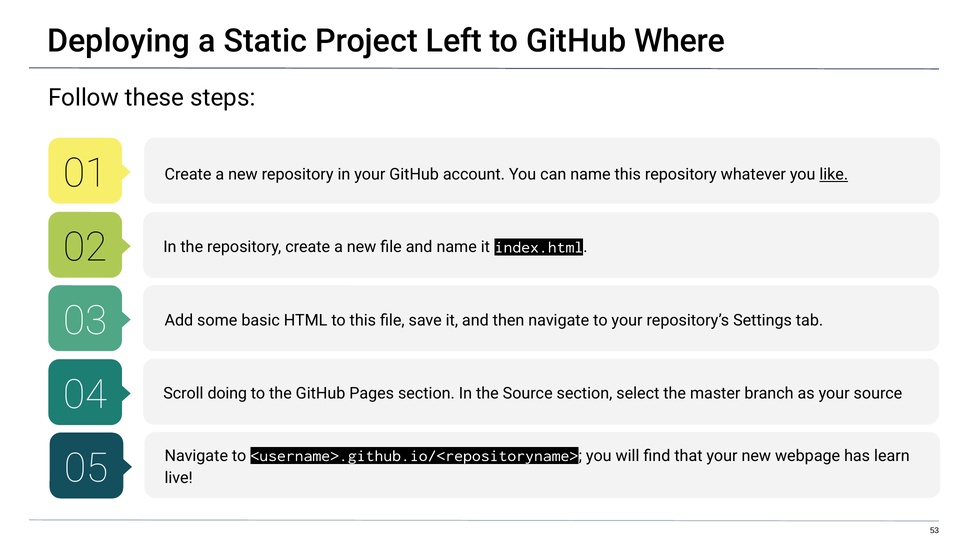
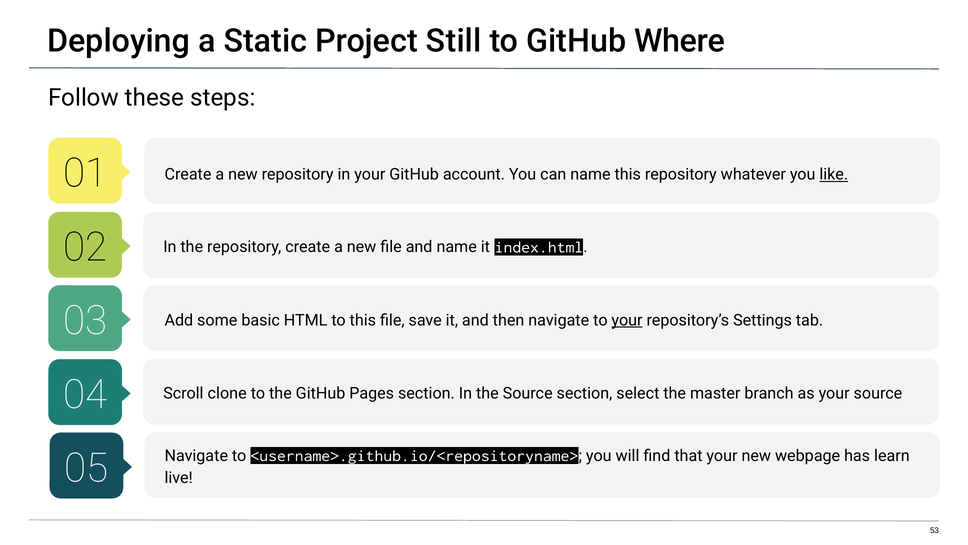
Left: Left -> Still (454, 41)
your underline: none -> present (627, 320)
doing: doing -> clone (227, 393)
